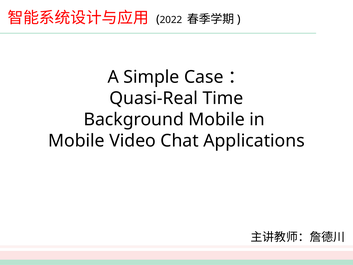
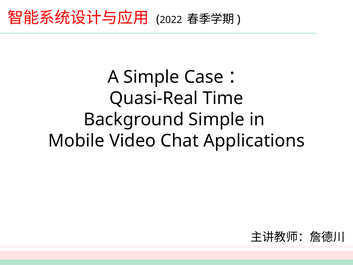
Background Mobile: Mobile -> Simple (217, 119)
